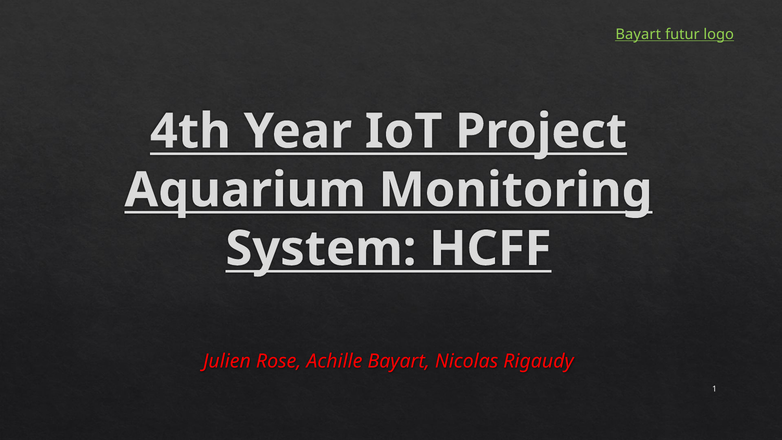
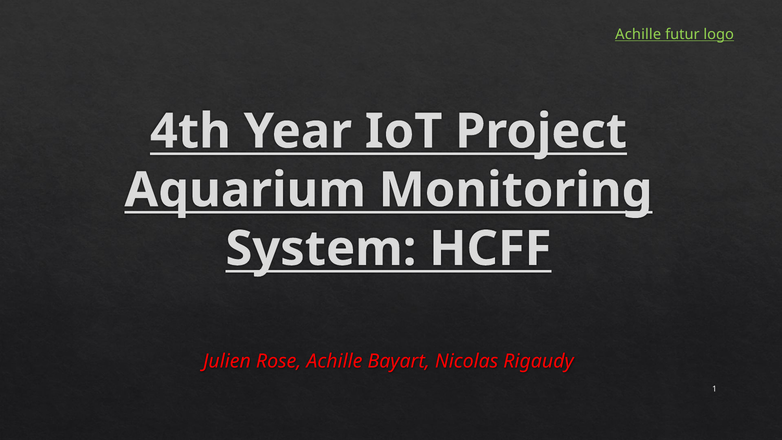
Bayart: Bayart -> Achille (638, 34)
